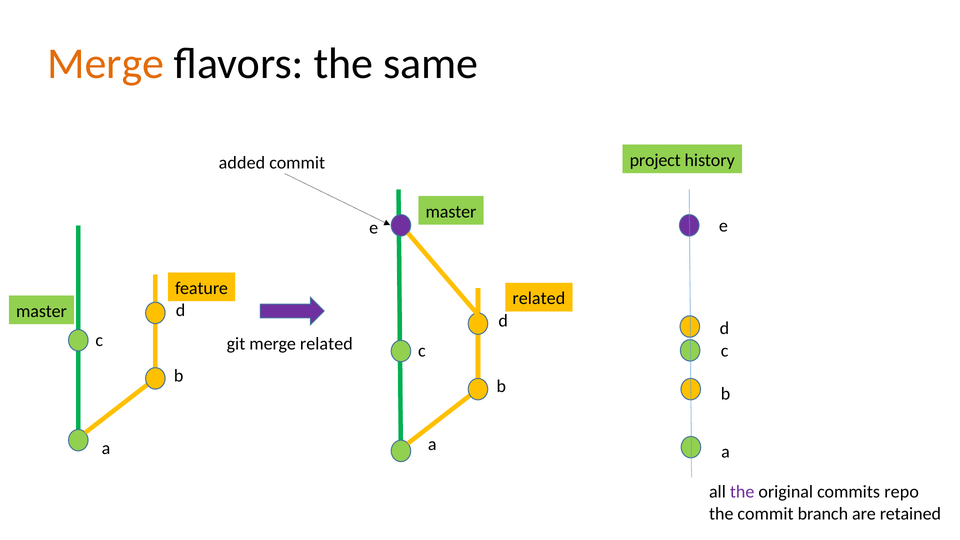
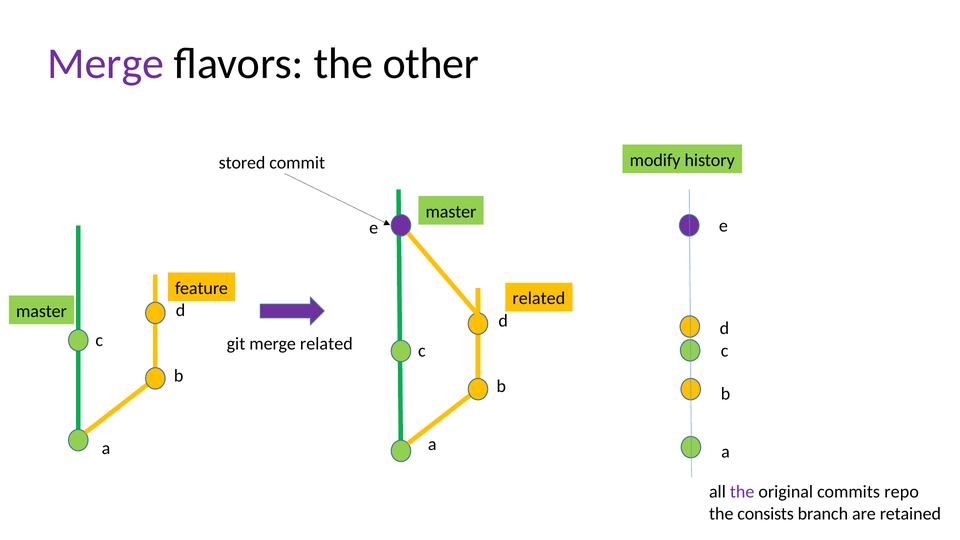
Merge colour: orange -> purple (106, 64)
same: same -> other (431, 64)
project: project -> modify (655, 160)
added: added -> stored (242, 163)
the commit: commit -> consists (766, 514)
